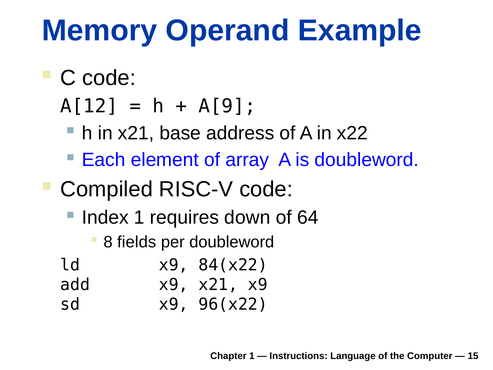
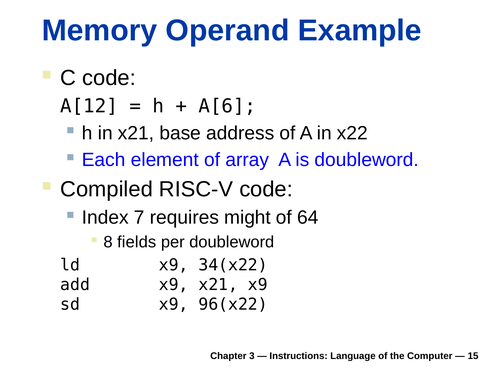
A[9: A[9 -> A[6 (227, 106)
Index 1: 1 -> 7 (139, 217)
down: down -> might (248, 217)
84(x22: 84(x22 -> 34(x22 (233, 265)
Chapter 1: 1 -> 3 (252, 356)
